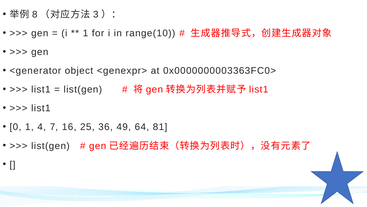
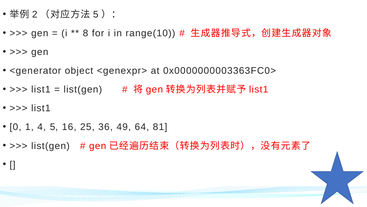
8: 8 -> 2 (35, 14)
3: 3 -> 5 (96, 14)
1: 1 -> 8 (85, 33)
4 7: 7 -> 5 (54, 127)
